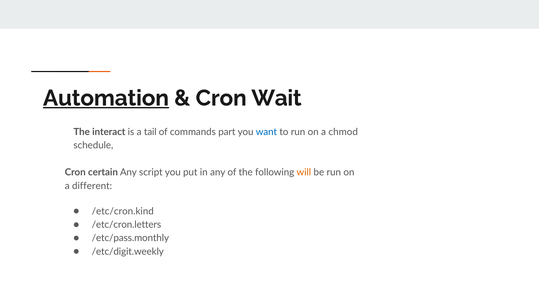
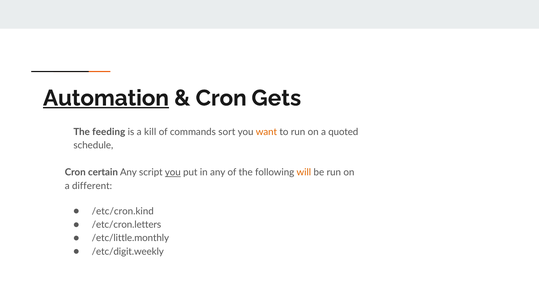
Wait: Wait -> Gets (276, 98)
interact: interact -> feeding (109, 132)
tail: tail -> kill (150, 132)
part: part -> sort (227, 132)
want colour: blue -> orange (266, 132)
chmod: chmod -> quoted (343, 132)
you underline: none -> present (173, 173)
/etc/pass.monthly: /etc/pass.monthly -> /etc/little.monthly (130, 238)
